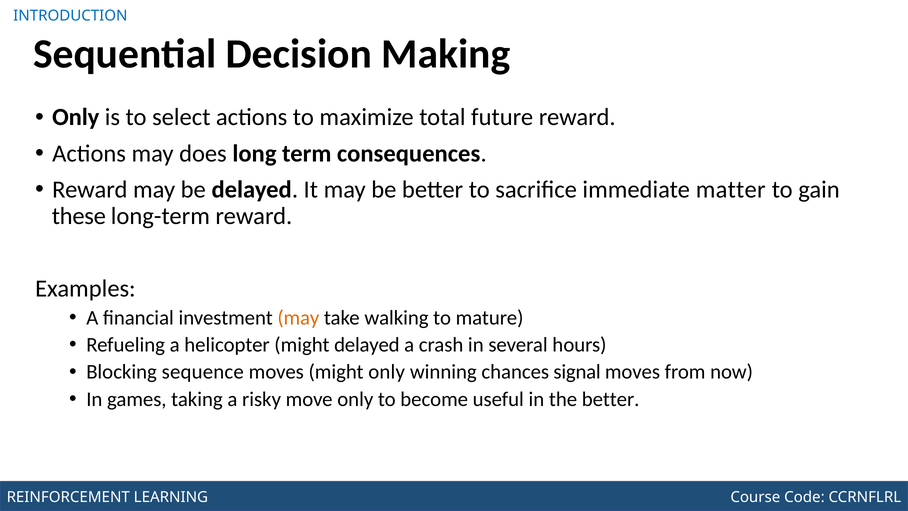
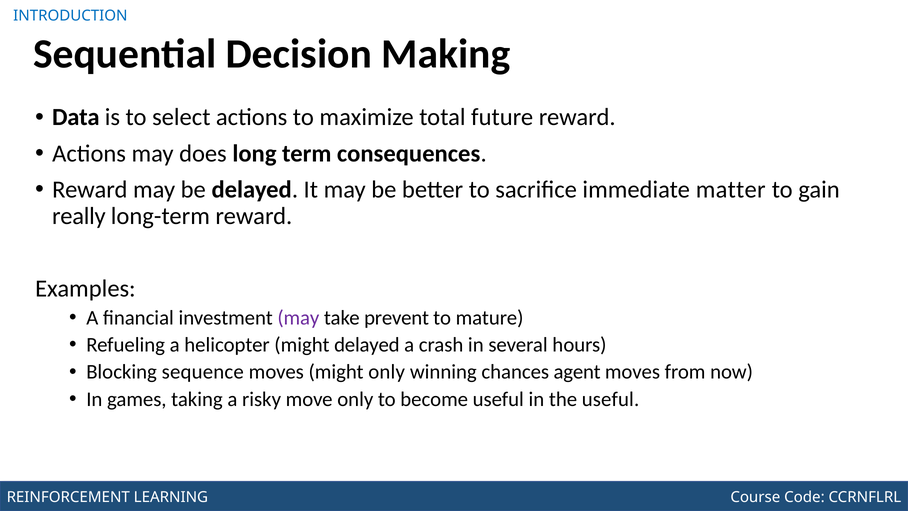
Only: Only -> Data (76, 117)
these: these -> really (79, 216)
may colour: orange -> purple (298, 318)
walking: walking -> prevent (397, 318)
signal: signal -> agent (577, 372)
the better: better -> useful (611, 399)
